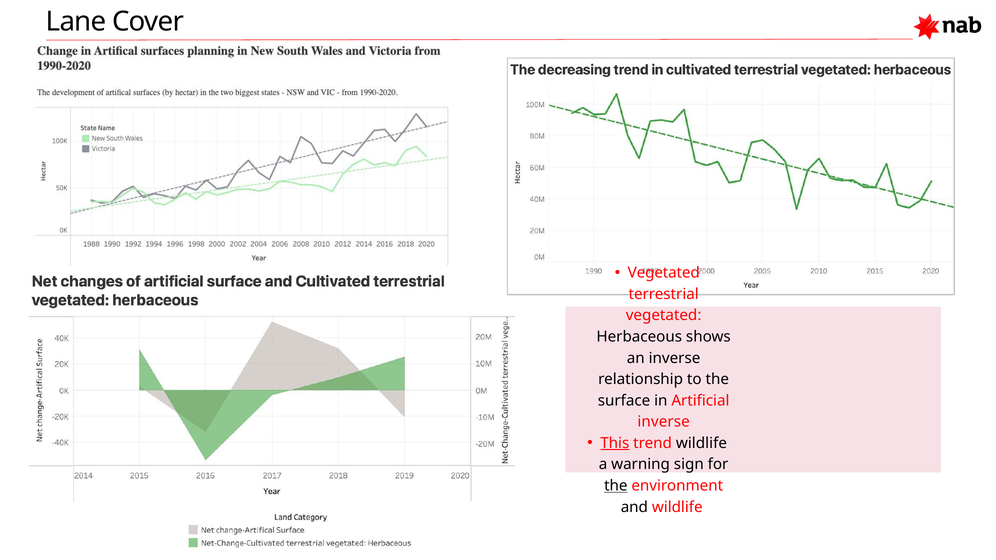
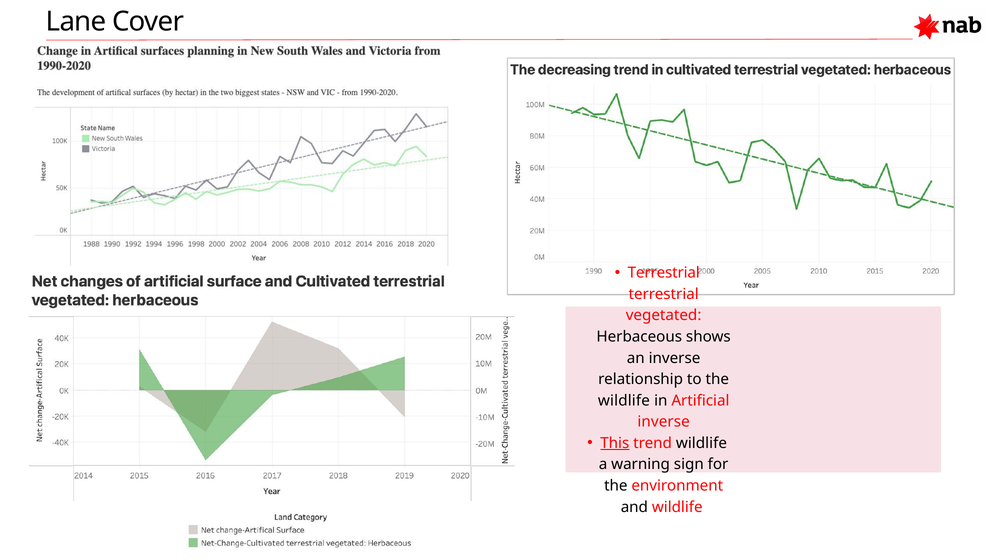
Vegetated: Vegetated -> Terrestrial (664, 273)
surface: surface -> wildlife (624, 401)
the underline: present -> none (616, 486)
